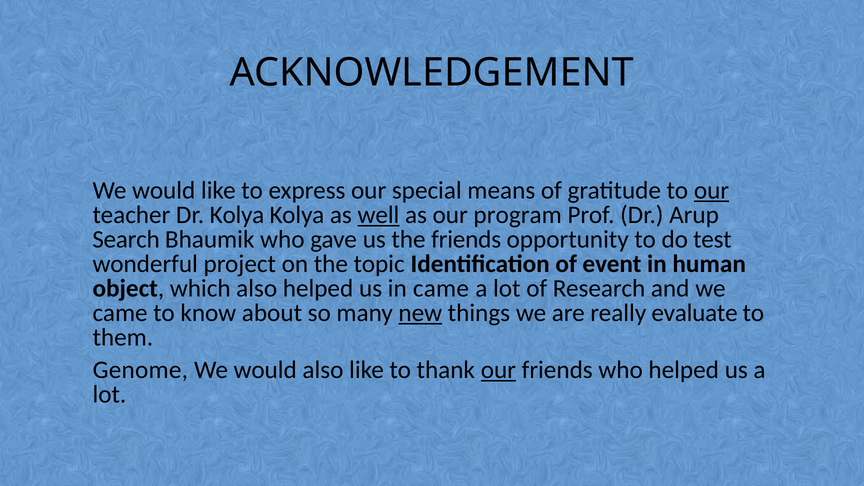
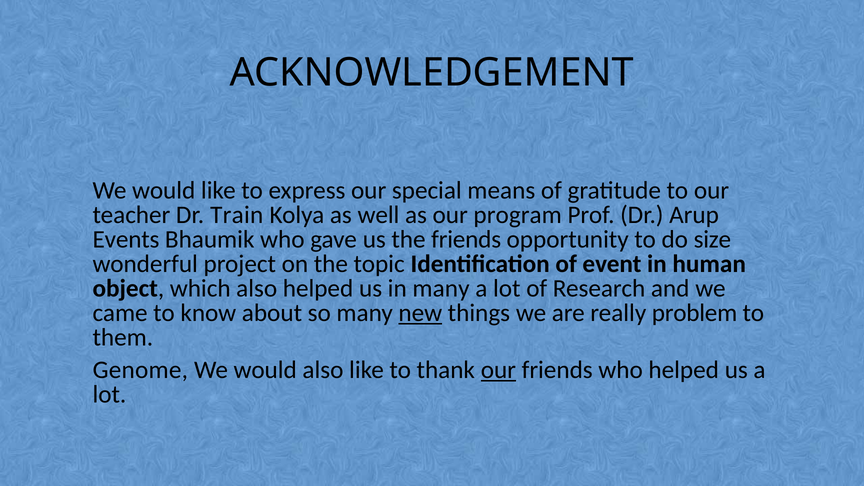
our underline: present -> none (711, 190)
Dr Kolya: Kolya -> Train (237, 215)
well underline: present -> none (378, 215)
Search: Search -> Events (126, 239)
test: test -> size (712, 239)
in came: came -> many (441, 288)
evaluate: evaluate -> problem (695, 313)
